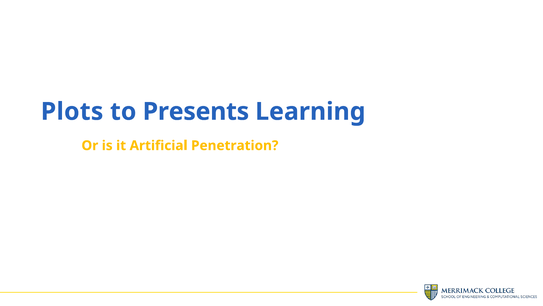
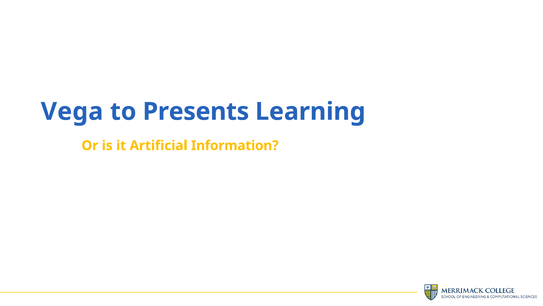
Plots: Plots -> Vega (72, 111)
Penetration: Penetration -> Information (235, 145)
